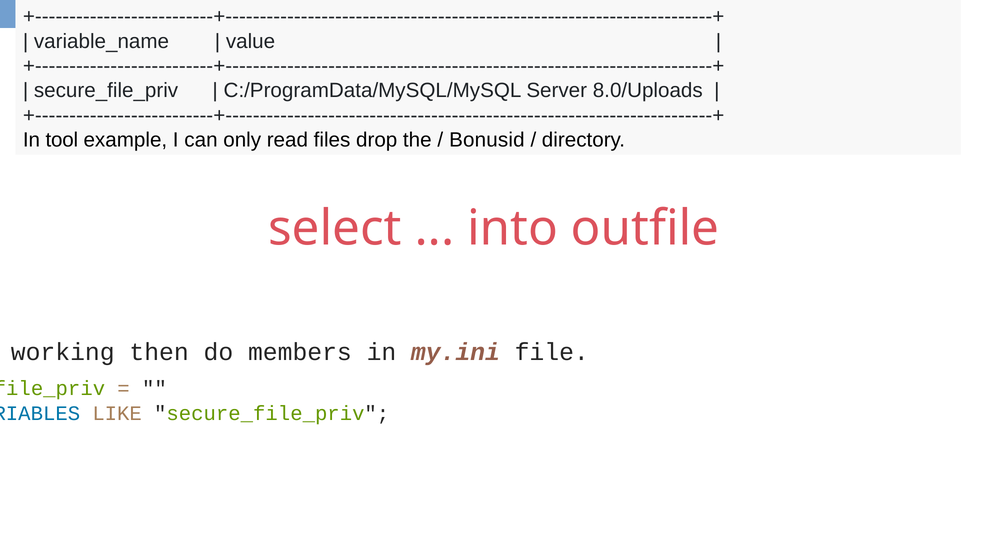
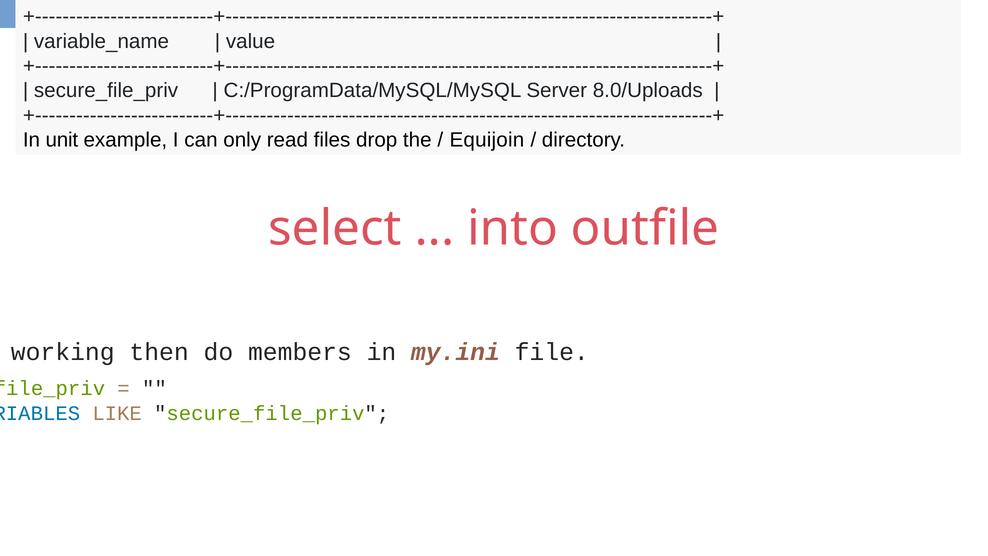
tool: tool -> unit (62, 140)
Bonusid: Bonusid -> Equijoin (487, 140)
